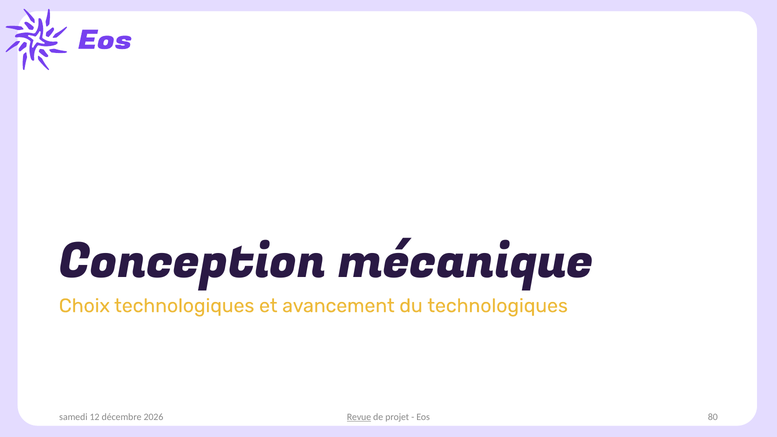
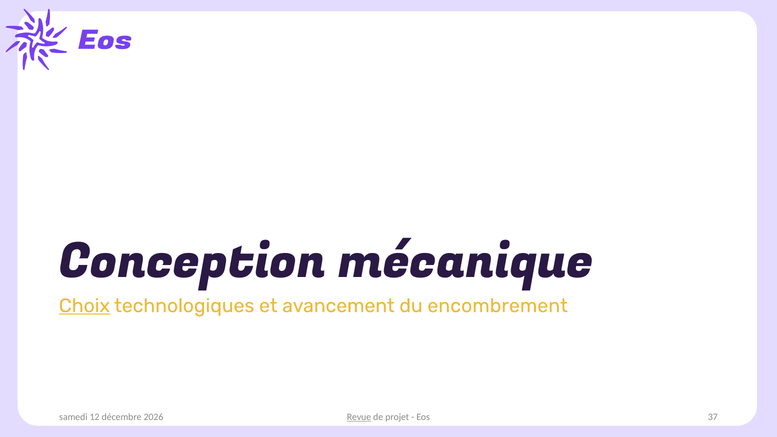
Choix underline: none -> present (84, 306)
du technologiques: technologiques -> encombrement (498, 306)
80: 80 -> 37 (713, 417)
